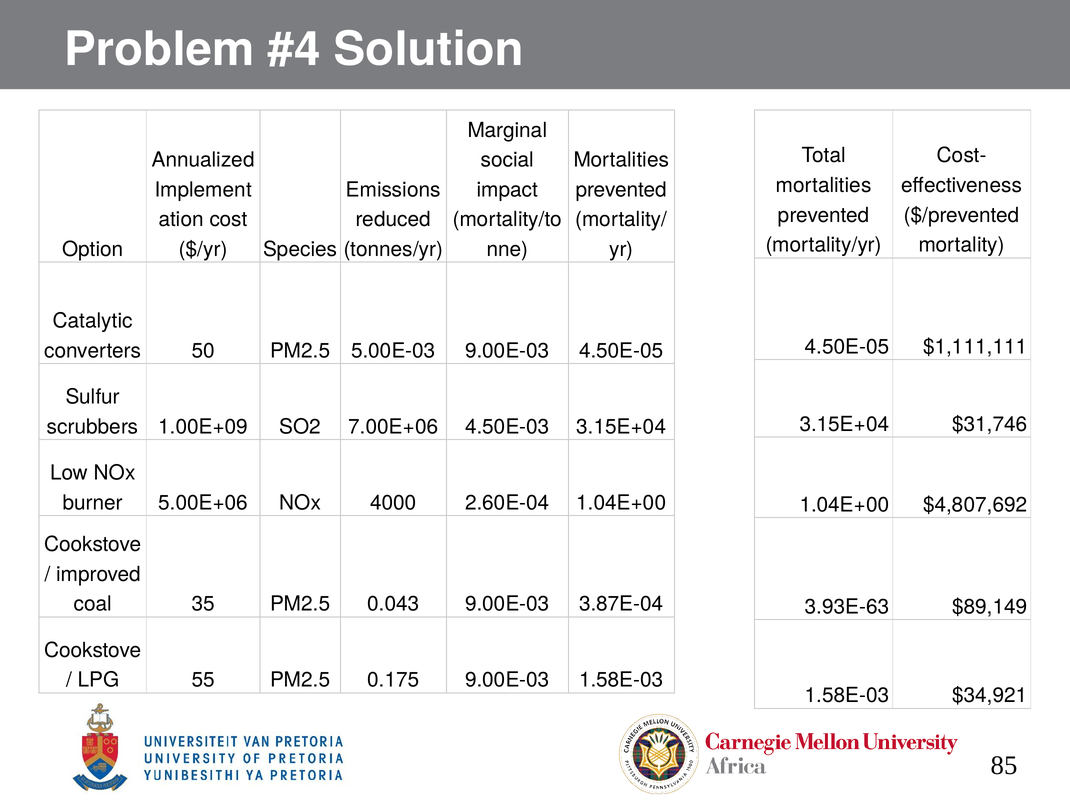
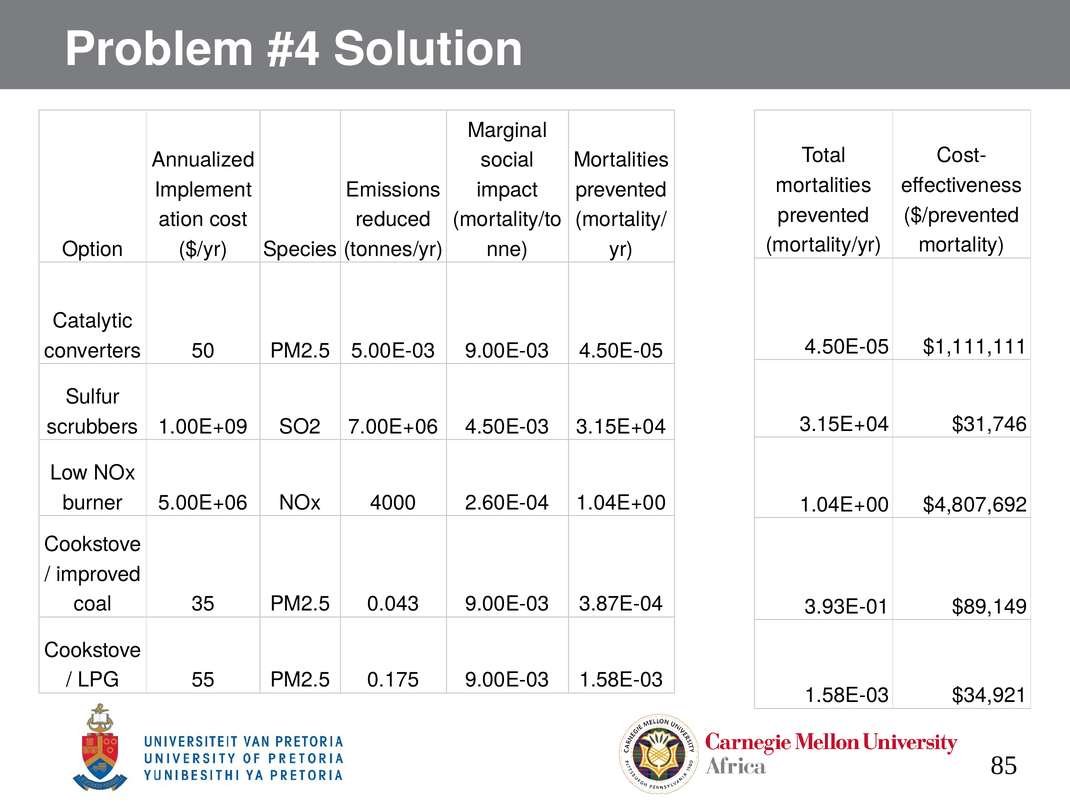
3.93E-63: 3.93E-63 -> 3.93E-01 (847, 607)
